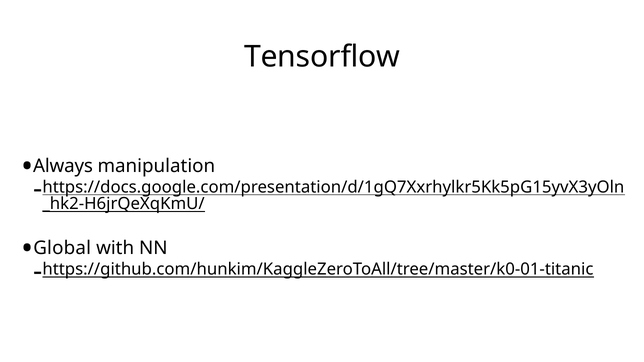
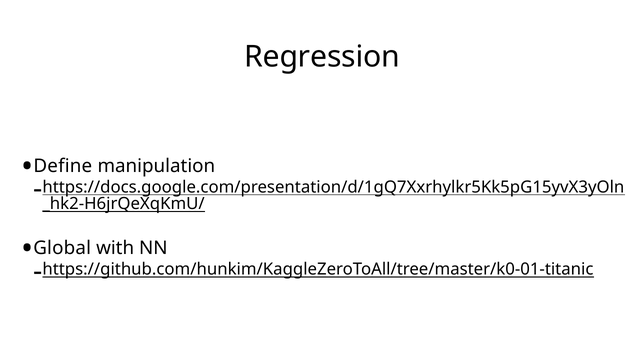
Tensorflow: Tensorflow -> Regression (322, 57)
Always: Always -> Define (63, 166)
